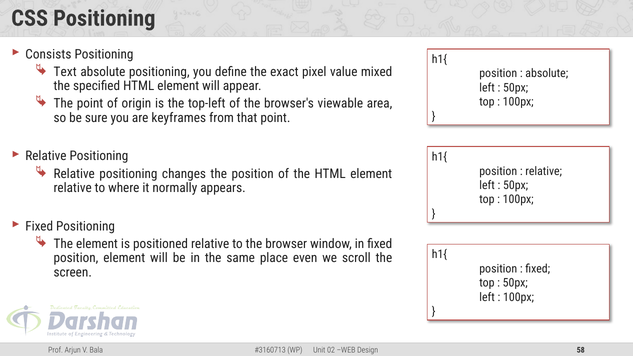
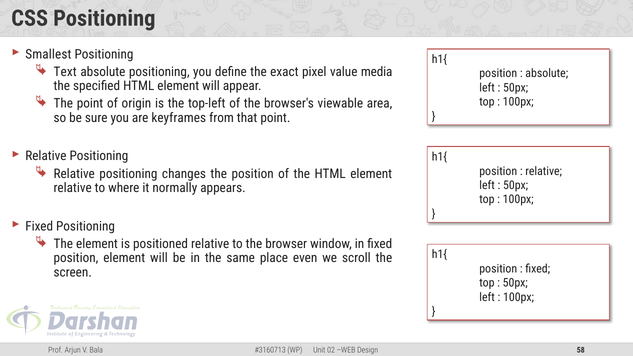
Consists: Consists -> Smallest (48, 54)
mixed: mixed -> media (377, 72)
